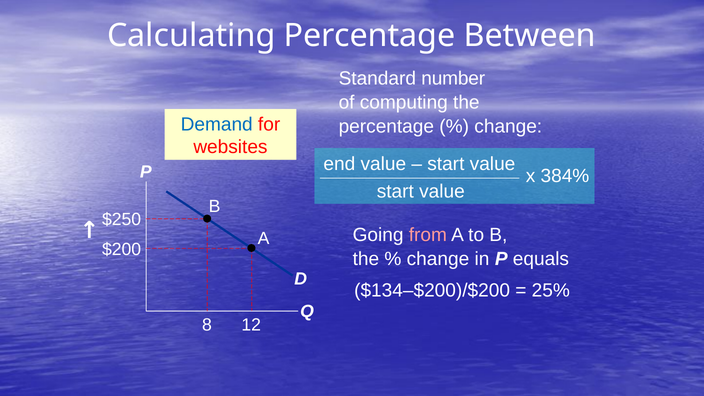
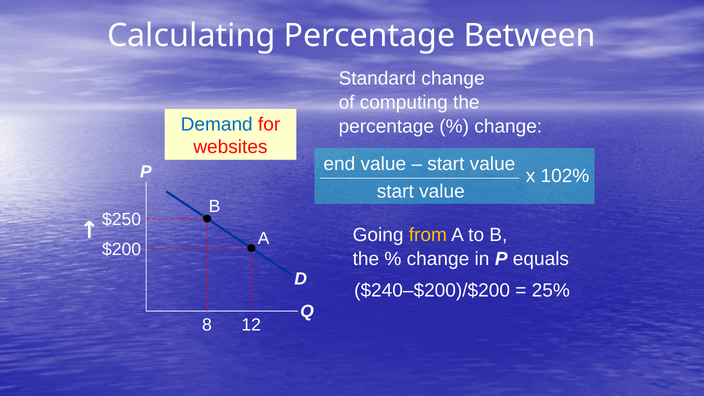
Standard number: number -> change (453, 79)
384%: 384% -> 102% (565, 176)
from colour: pink -> yellow (428, 235)
$134–$200)/$200: $134–$200)/$200 -> $240–$200)/$200 (432, 290)
